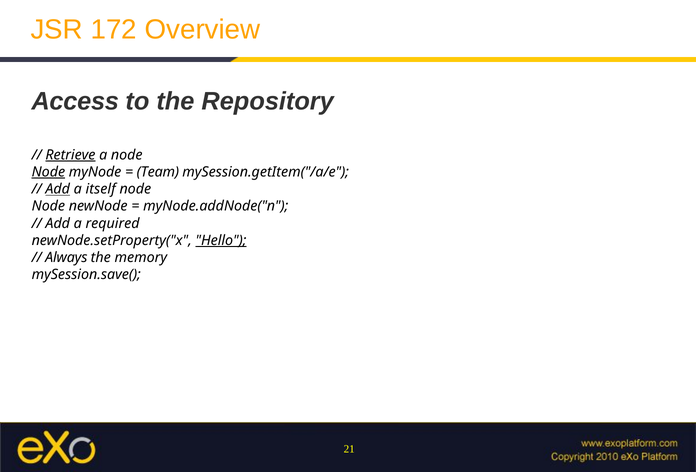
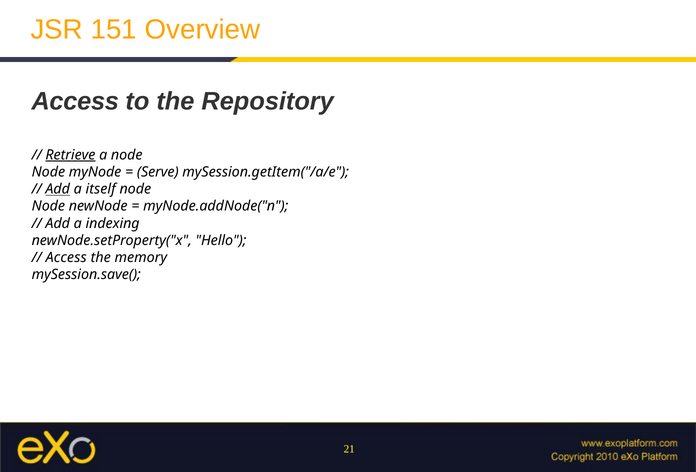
172: 172 -> 151 (114, 30)
Node underline: present -> none (48, 172)
Team: Team -> Serve (158, 172)
required: required -> indexing (113, 223)
Hello underline: present -> none (221, 240)
Always: Always -> Access (66, 257)
